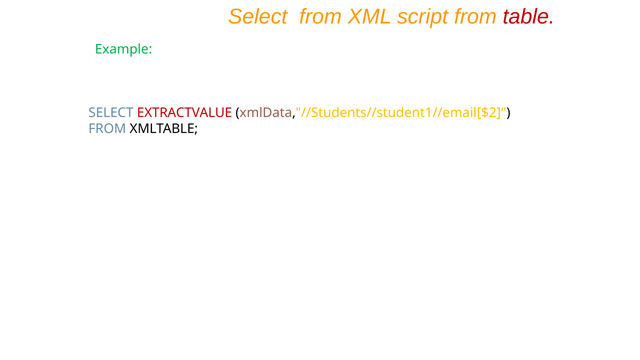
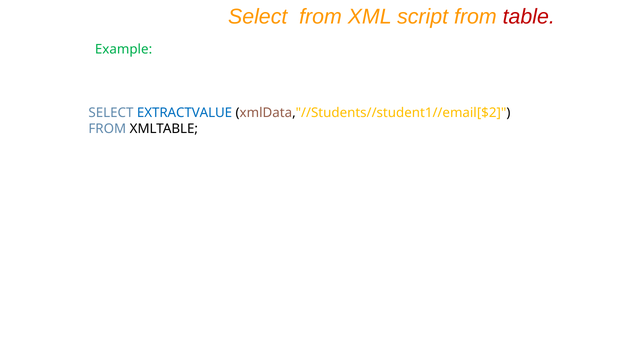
EXTRACTVALUE colour: red -> blue (185, 113)
